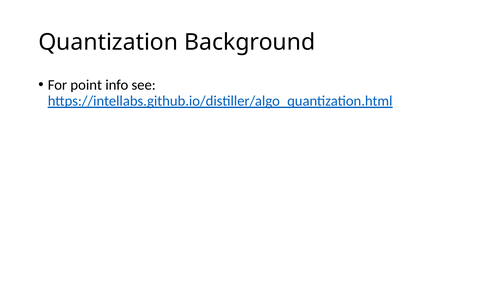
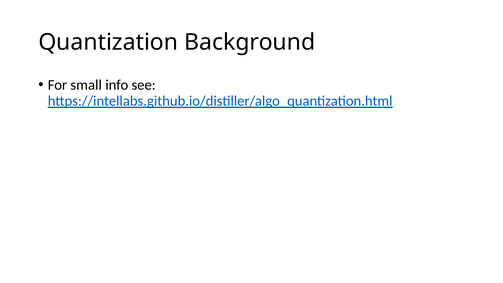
point: point -> small (86, 85)
